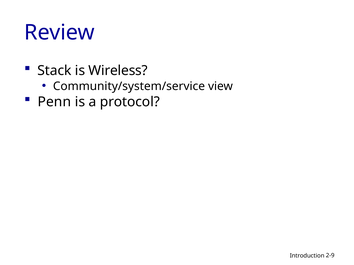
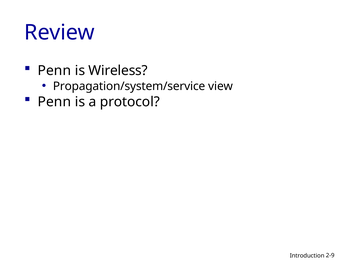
Stack: Stack -> Penn (54, 71)
Community/system/service: Community/system/service -> Propagation/system/service (129, 86)
